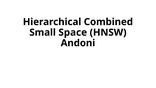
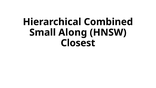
Space: Space -> Along (73, 32)
Andoni: Andoni -> Closest (78, 43)
